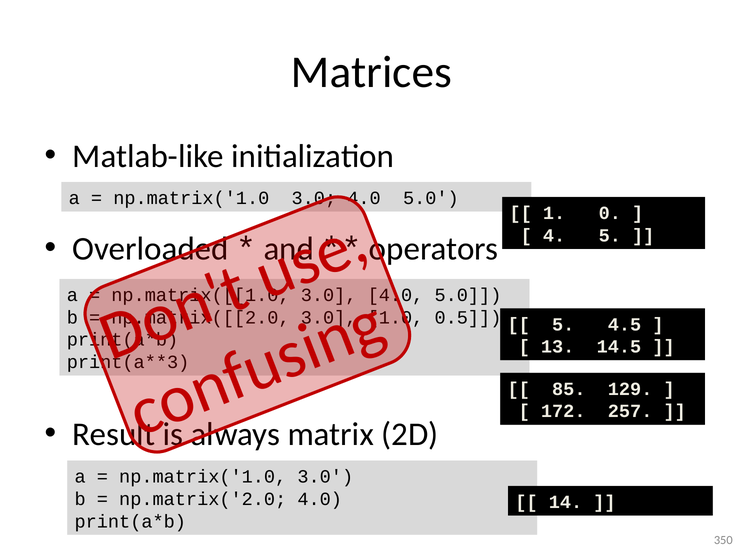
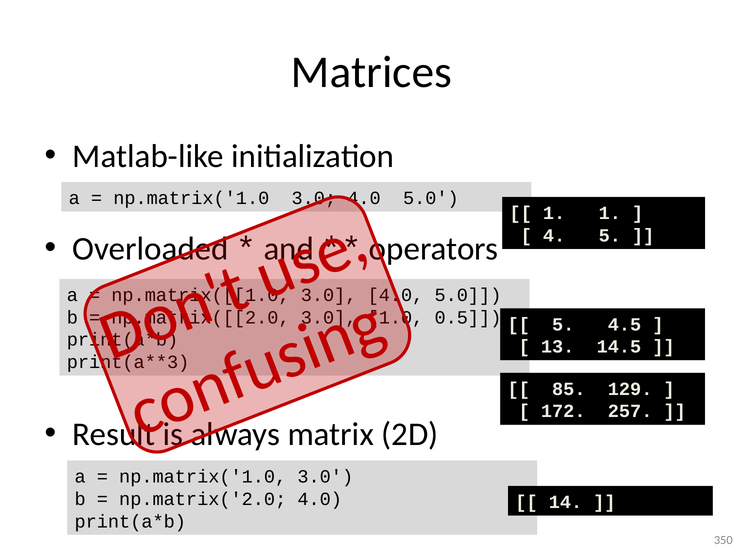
1 0: 0 -> 1 (610, 213)
